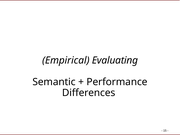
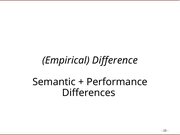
Evaluating: Evaluating -> Difference (115, 60)
